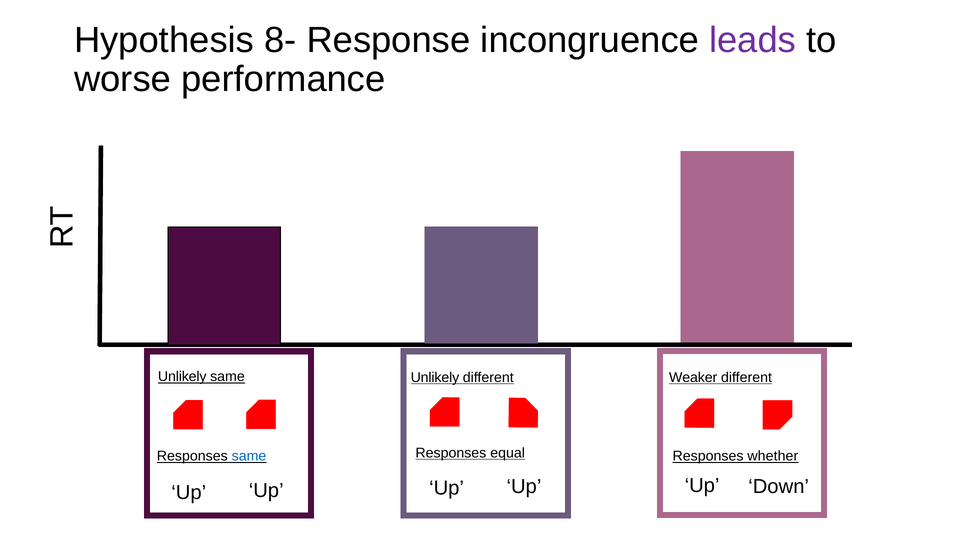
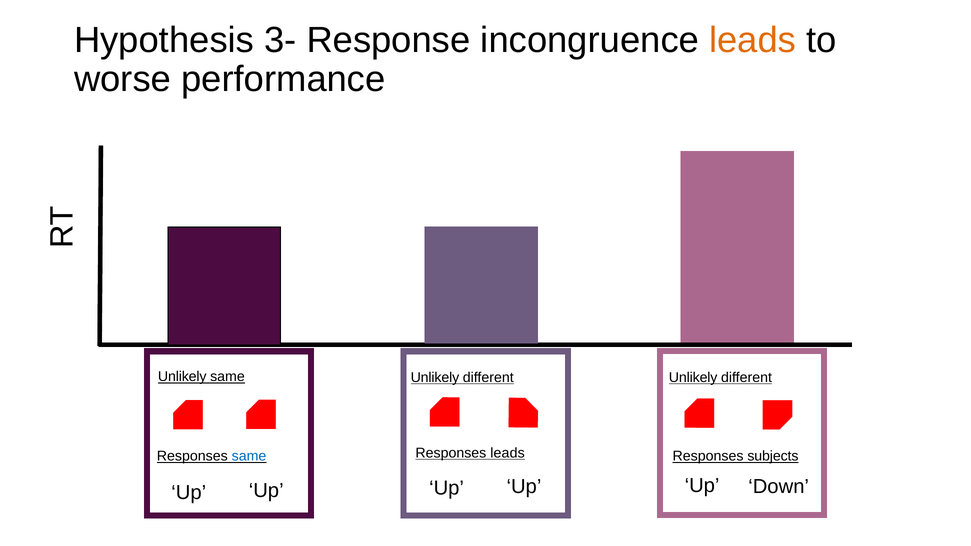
8-: 8- -> 3- (280, 40)
leads colour: purple -> orange (753, 40)
Weaker: Weaker -> Unlikely (693, 378)
Responses equal: equal -> leads (508, 453)
whether: whether -> subjects (773, 456)
